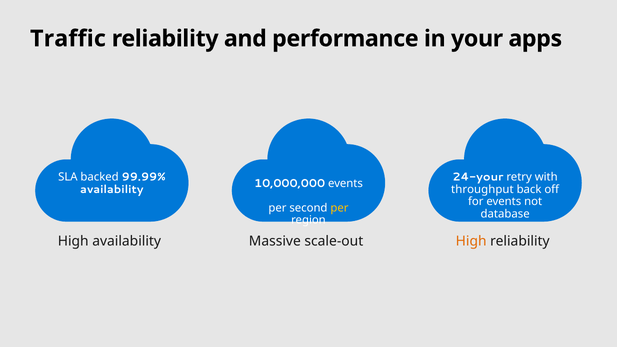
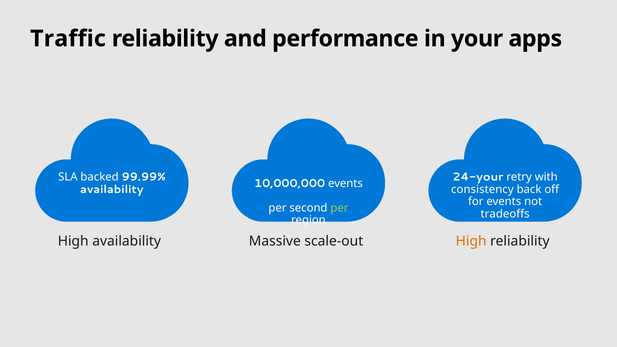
throughput: throughput -> consistency (482, 189)
per colour: yellow -> light green (339, 208)
database: database -> tradeoffs (505, 214)
